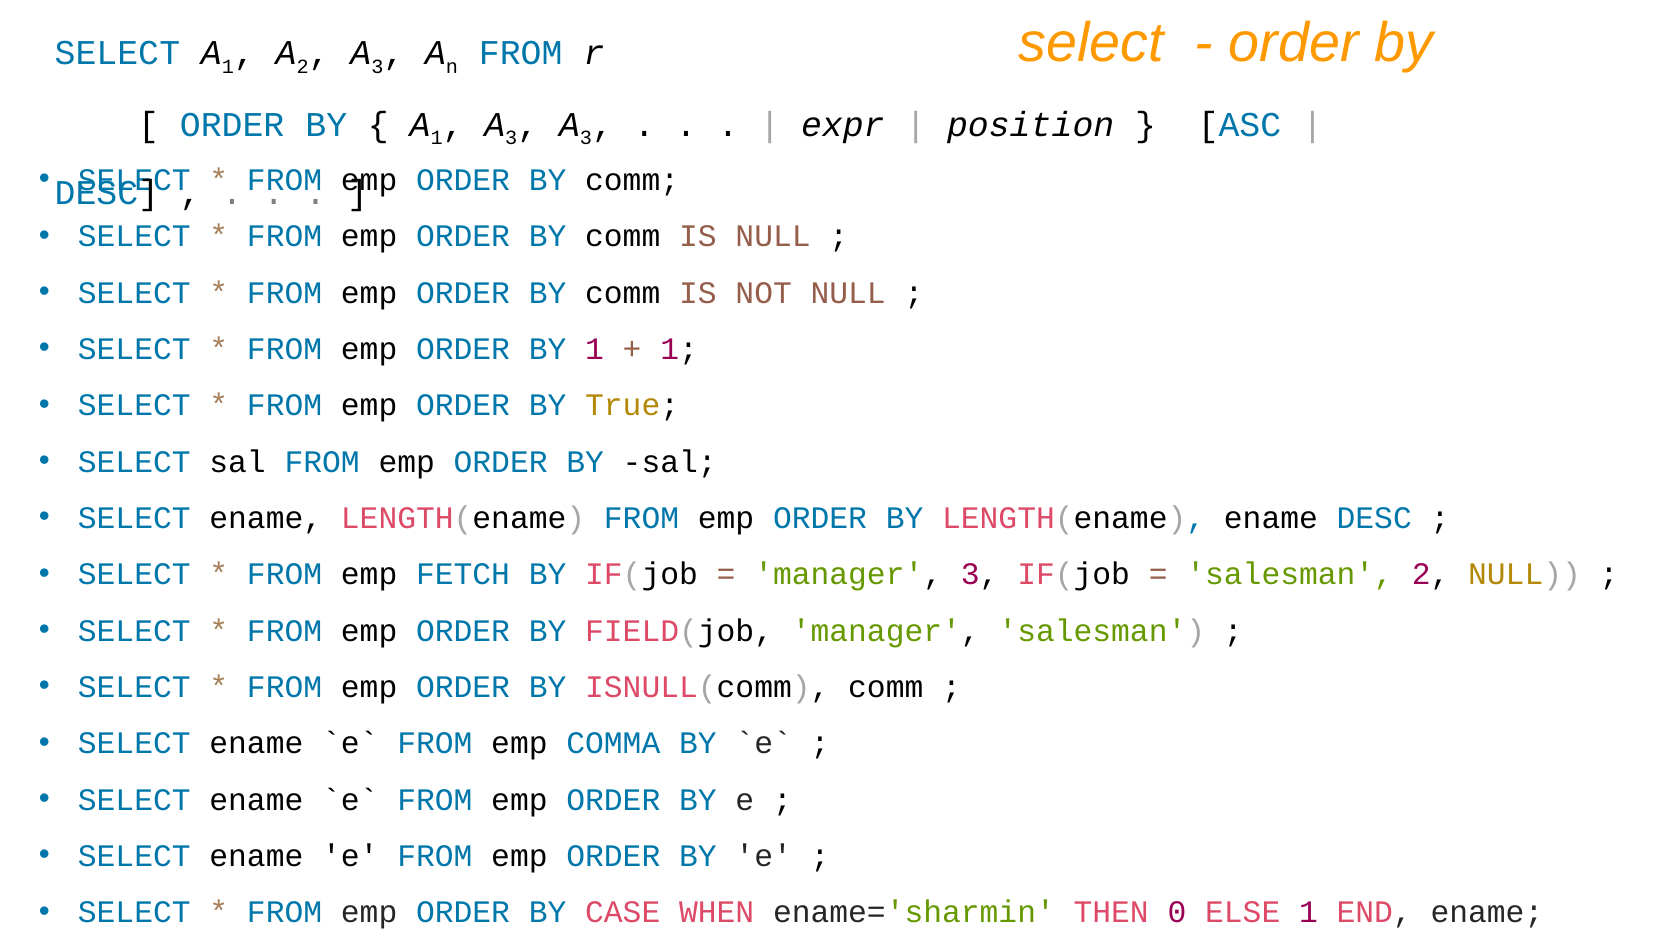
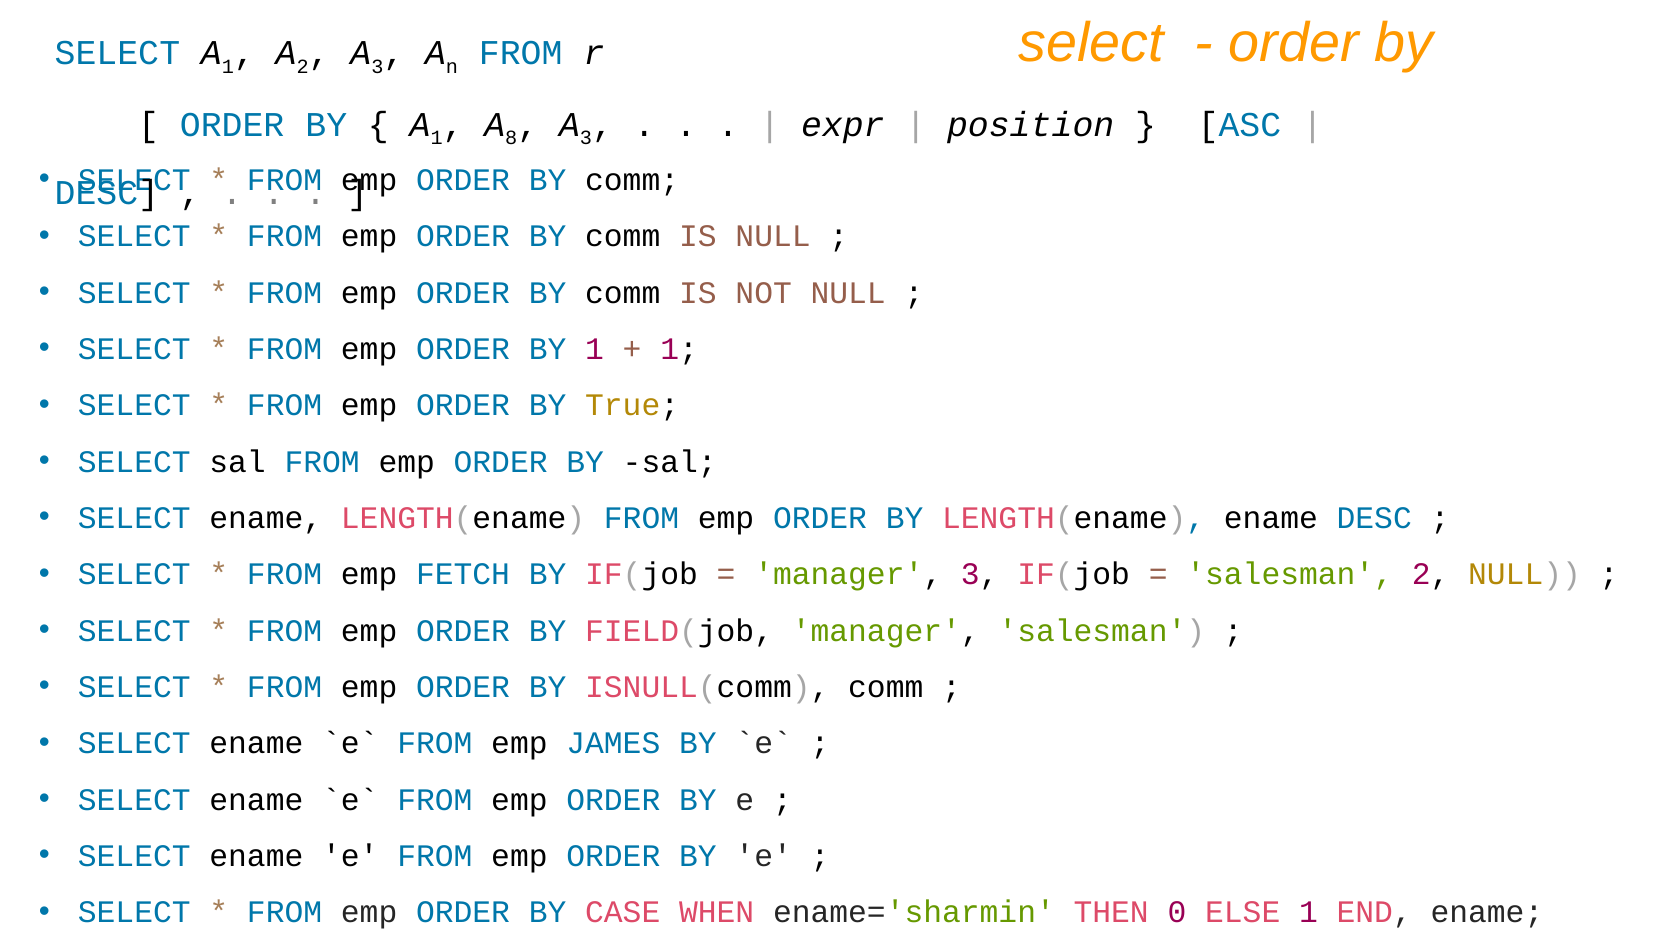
3: 3 -> 8 (511, 138)
COMMA: COMMA -> JAMES (613, 744)
